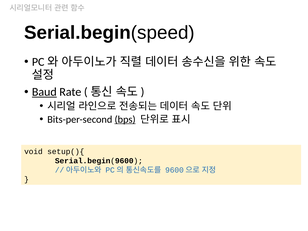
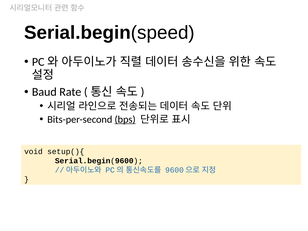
Baud underline: present -> none (44, 92)
